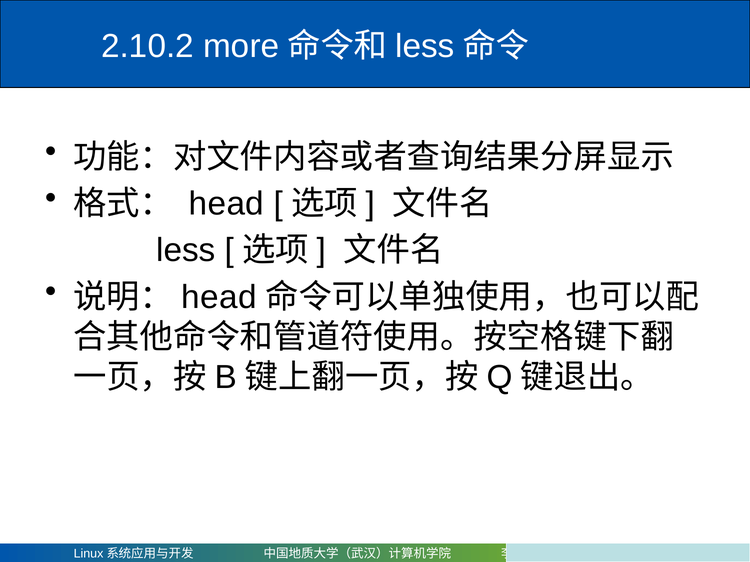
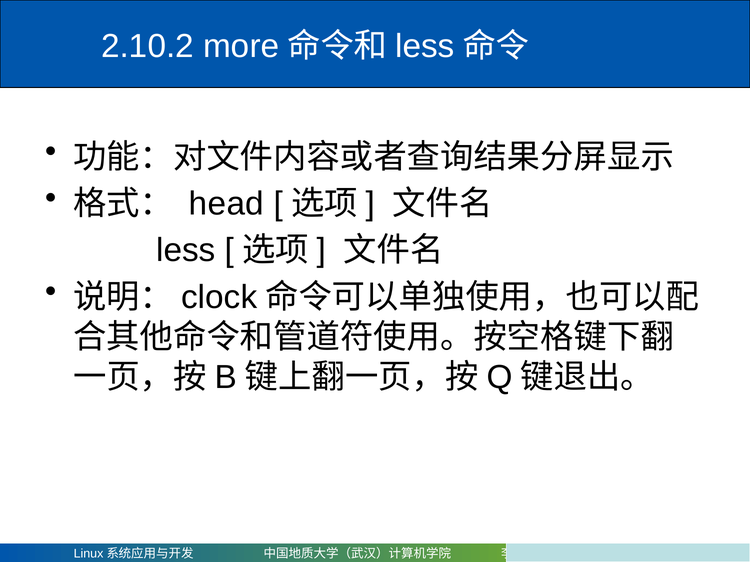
head: head -> clock (219, 297)
